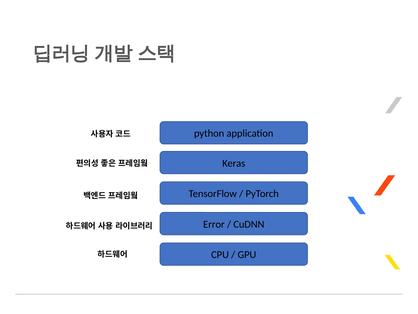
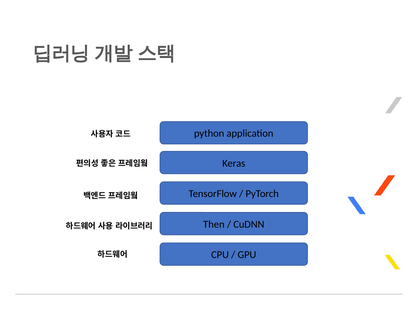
Error: Error -> Then (214, 224)
